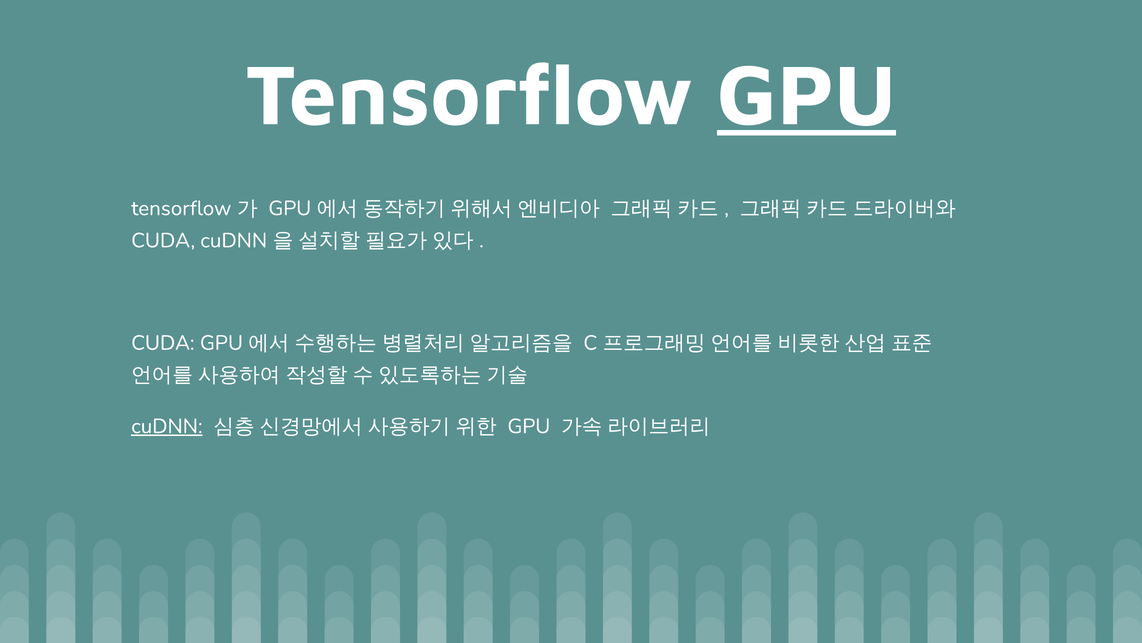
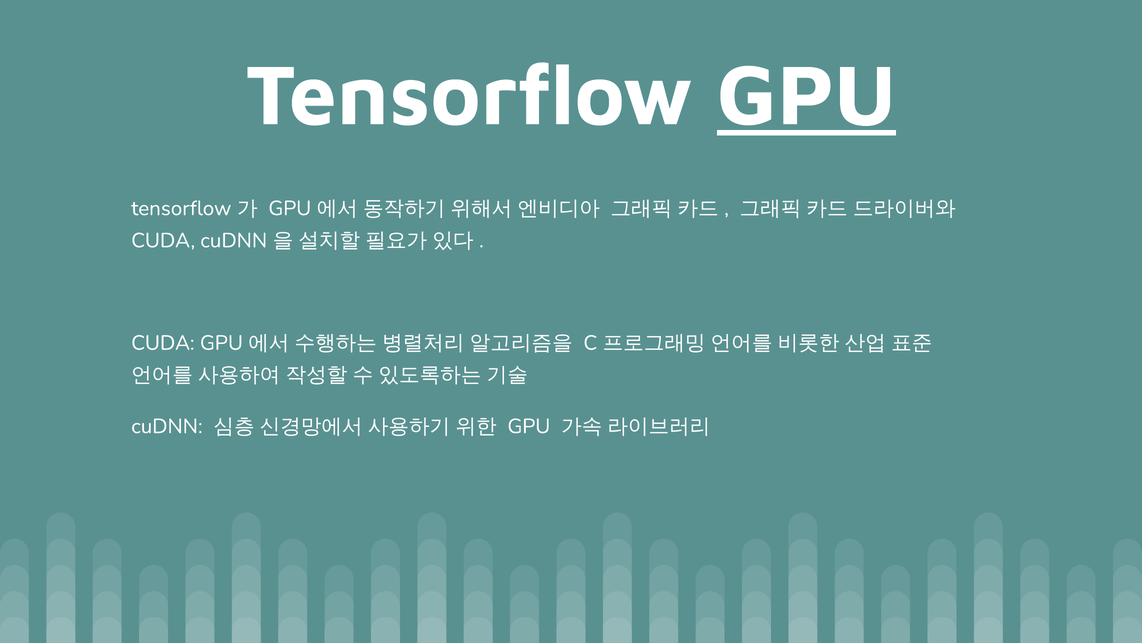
cuDNN underline: present -> none (167, 426)
